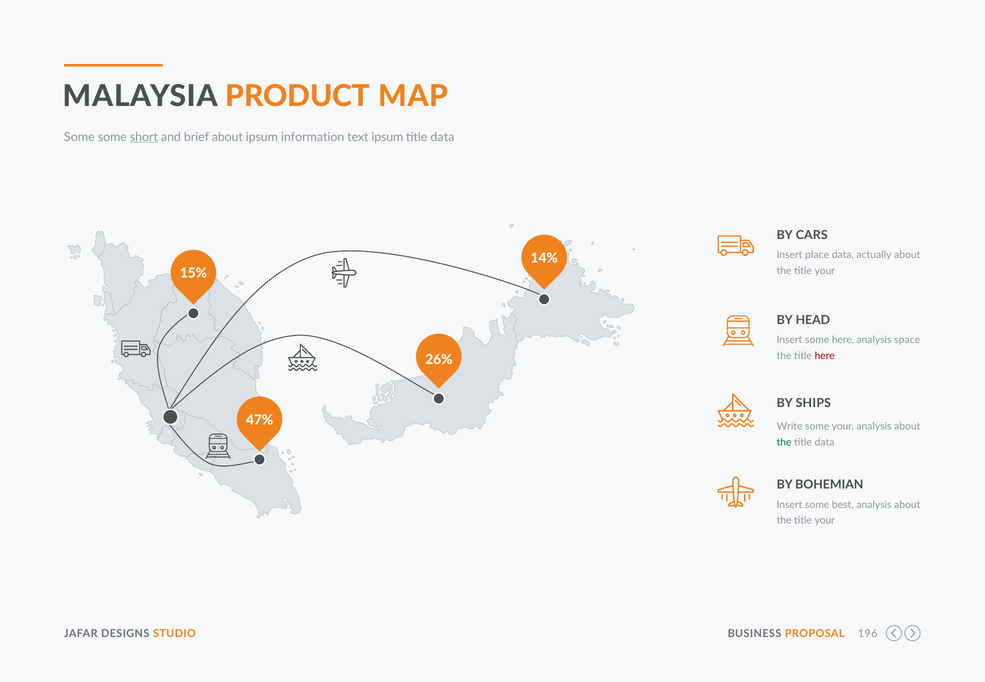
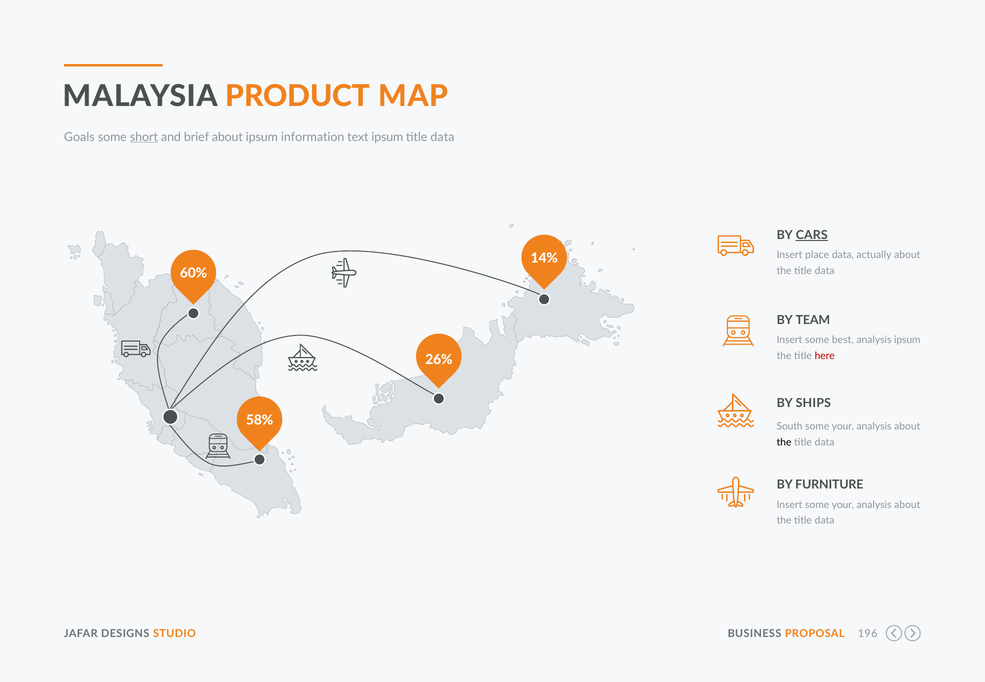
Some: Some -> Goals (79, 137)
CARS underline: none -> present (812, 235)
your: your -> data (825, 271)
15%: 15% -> 60% (193, 273)
HEAD: HEAD -> TEAM (813, 320)
some here: here -> best (843, 340)
analysis space: space -> ipsum (907, 340)
47%: 47% -> 58% (260, 420)
Write: Write -> South (790, 426)
the colour: green -> black (784, 442)
BOHEMIAN: BOHEMIAN -> FURNITURE (829, 485)
Insert some best: best -> your (843, 505)
your: your -> data (825, 520)
